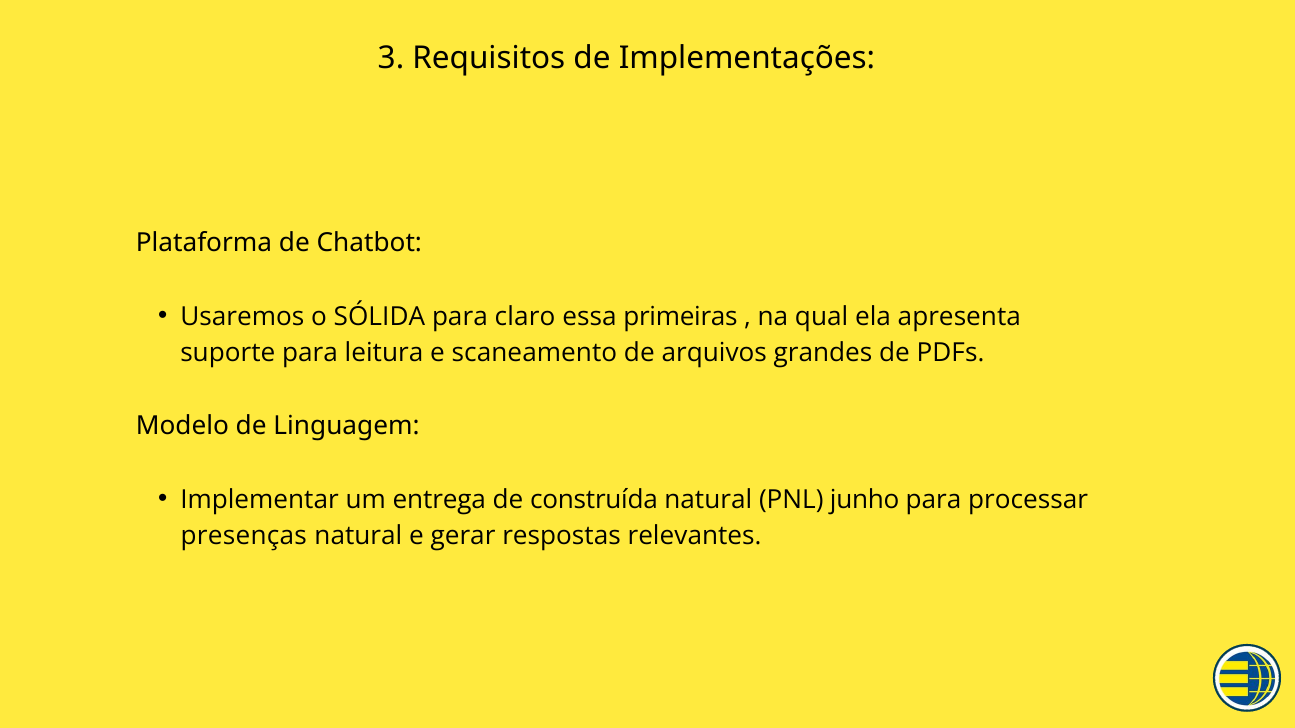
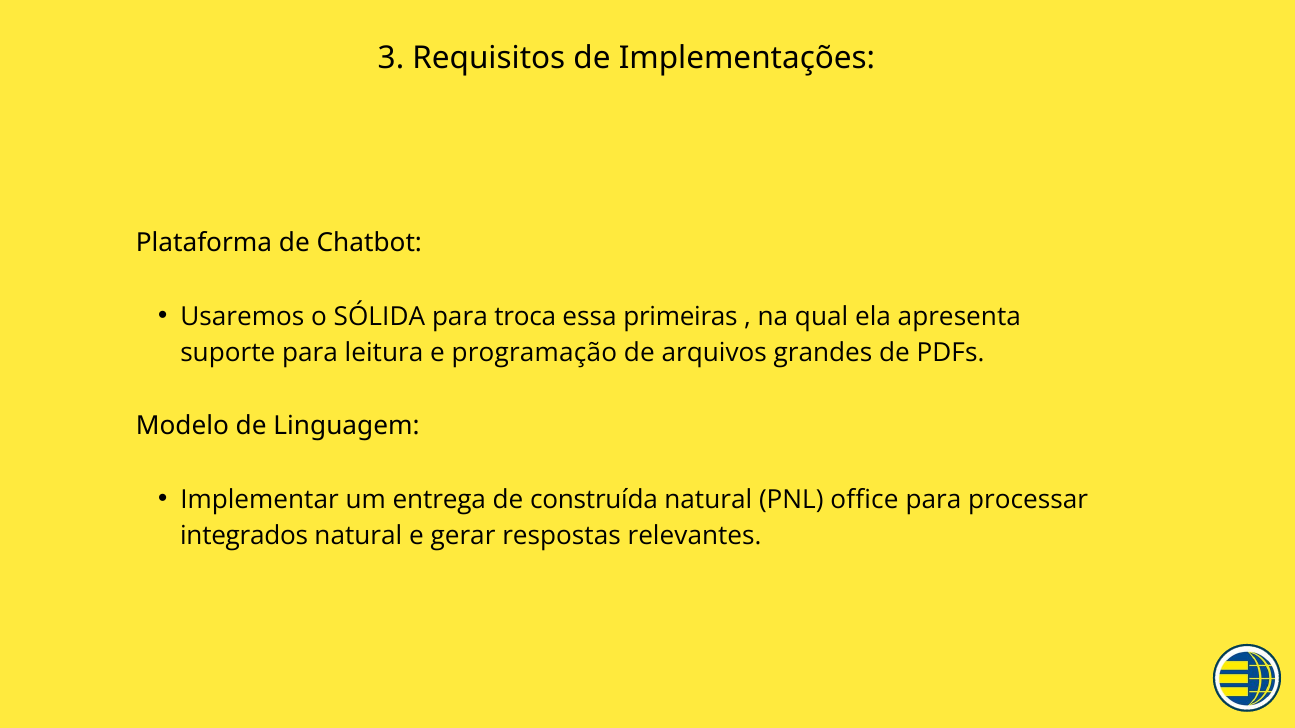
claro: claro -> troca (525, 317)
scaneamento: scaneamento -> programação (534, 353)
junho: junho -> office (864, 500)
presenças: presenças -> integrados (244, 536)
